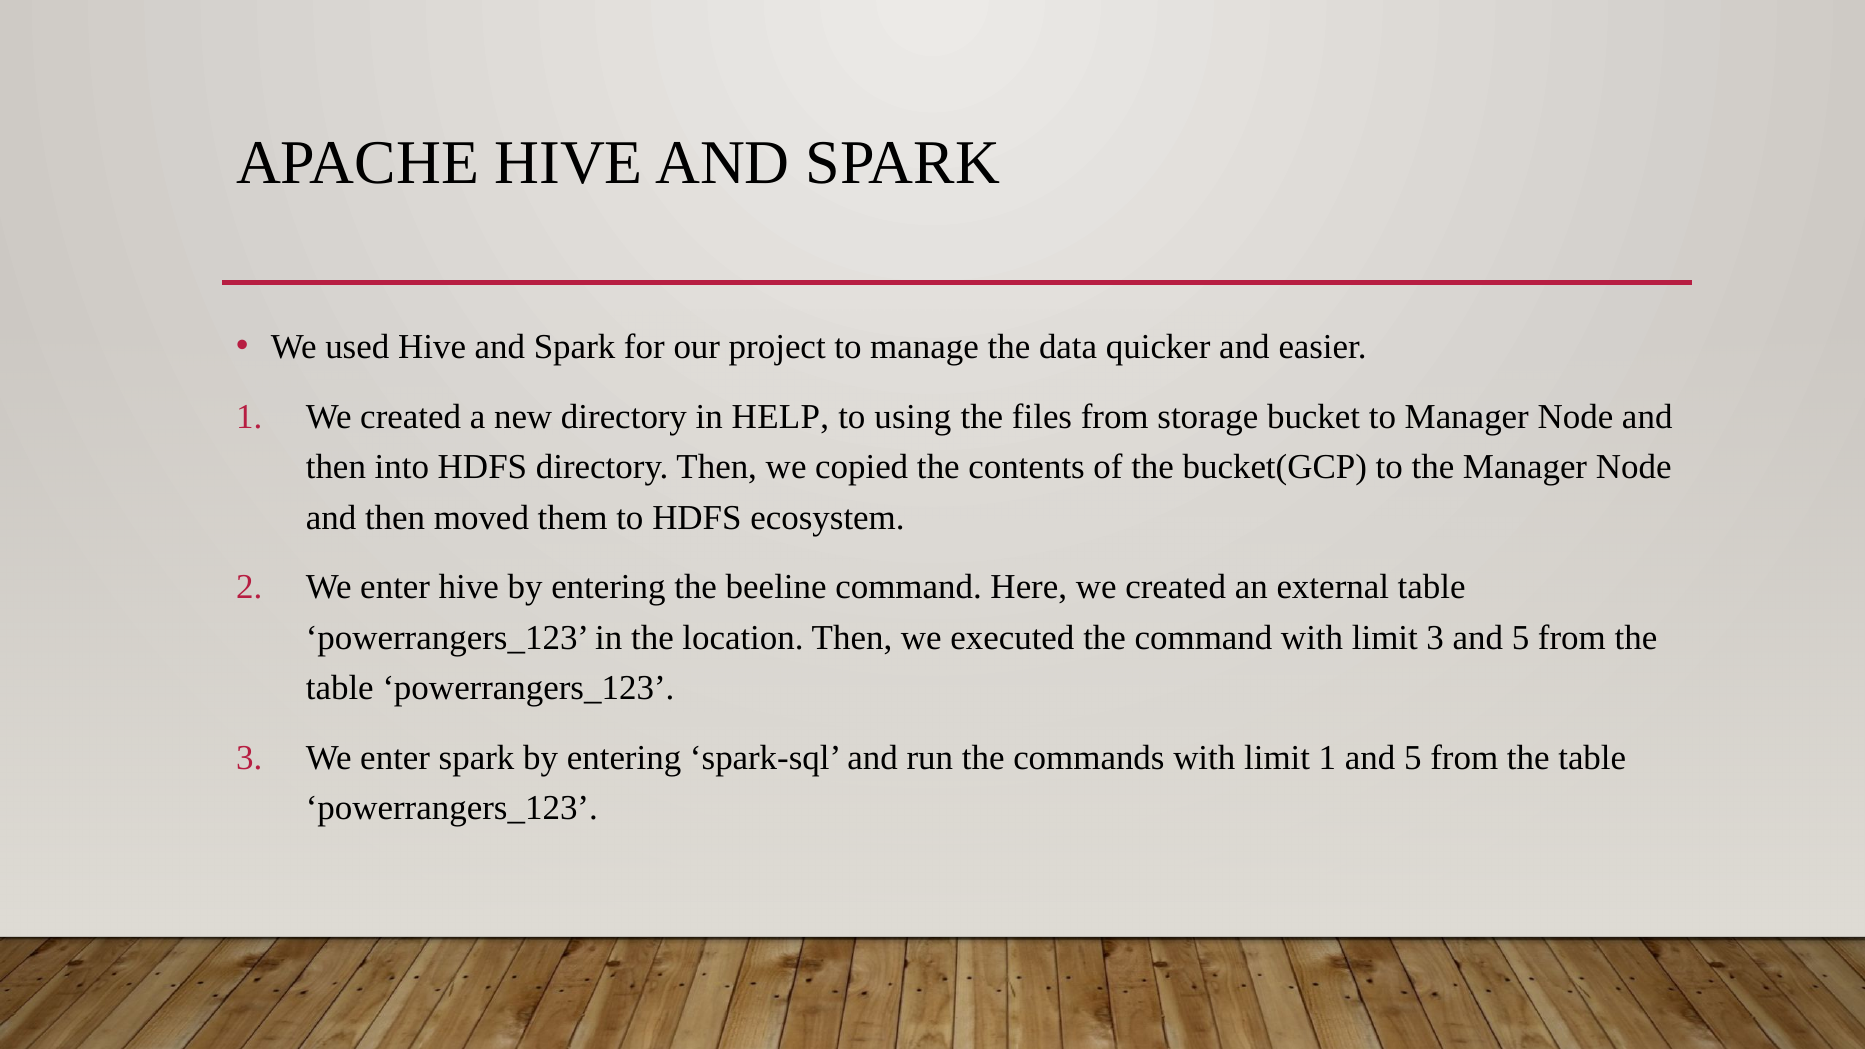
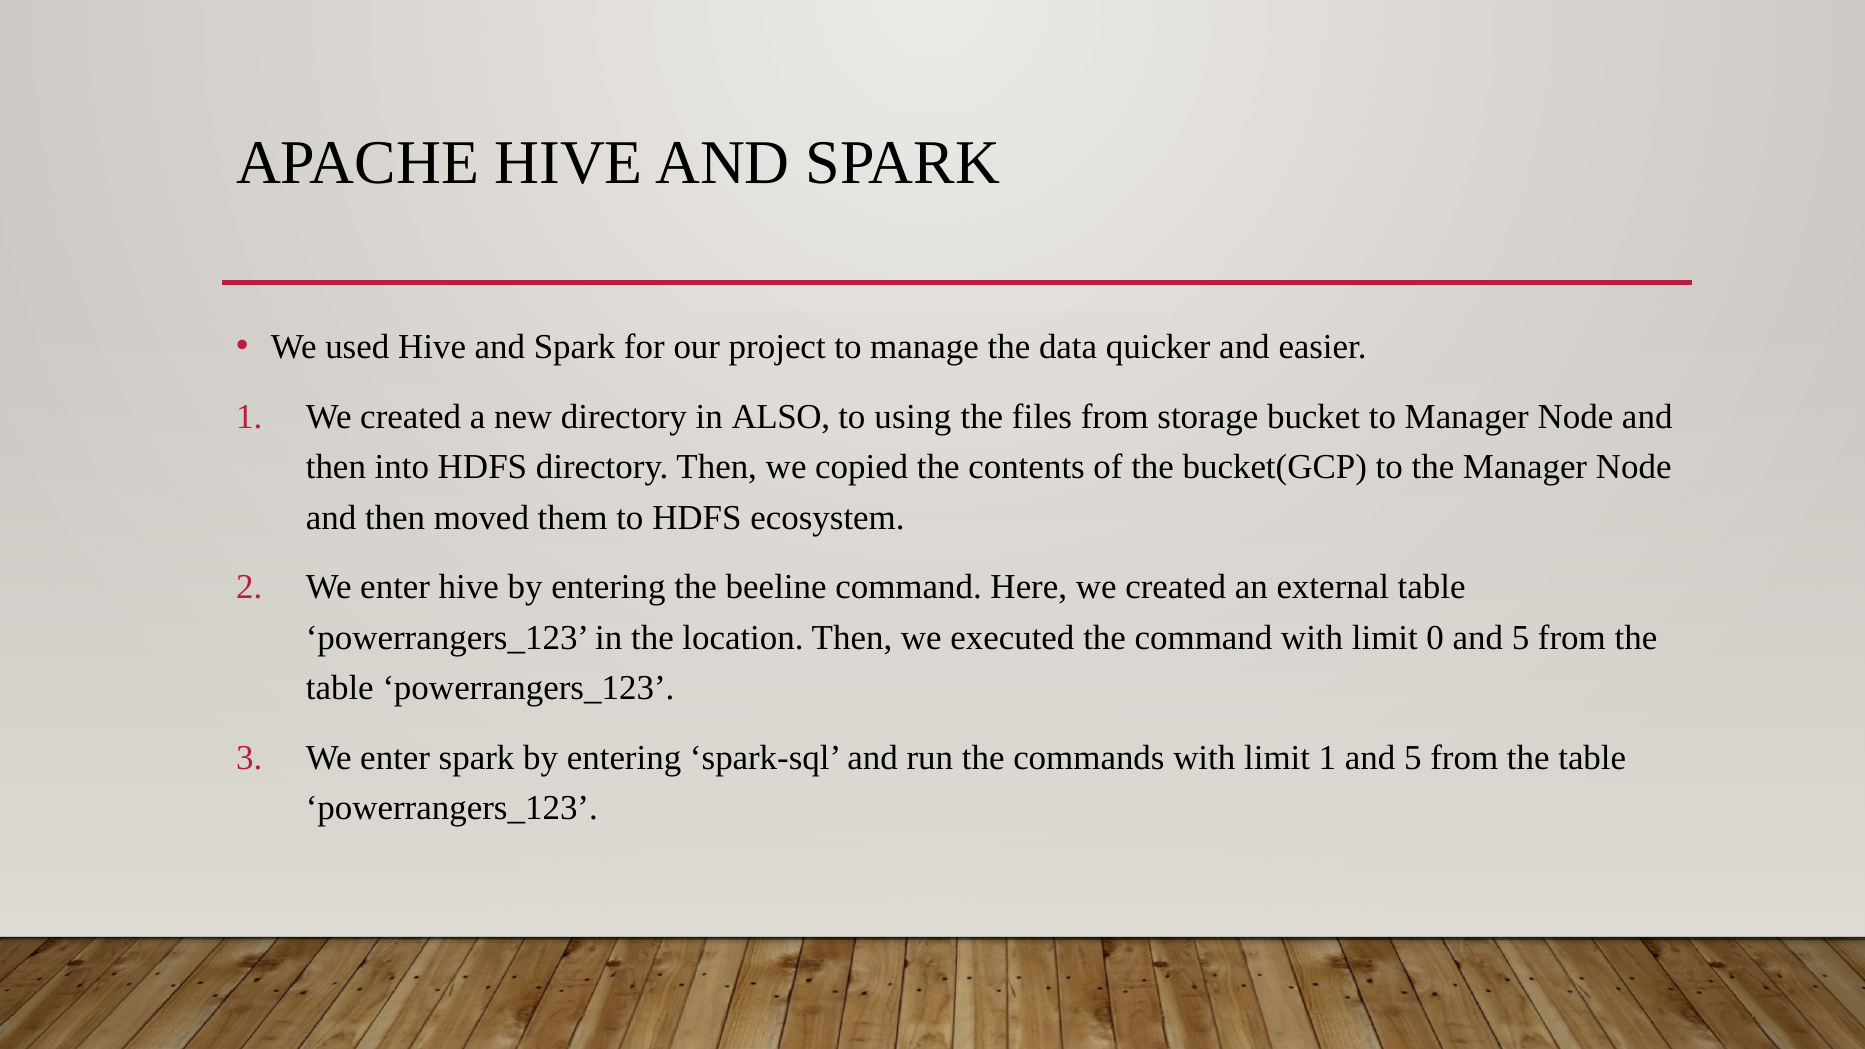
HELP: HELP -> ALSO (781, 417)
limit 3: 3 -> 0 (1435, 638)
